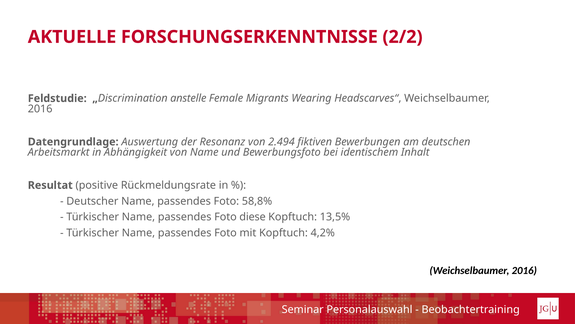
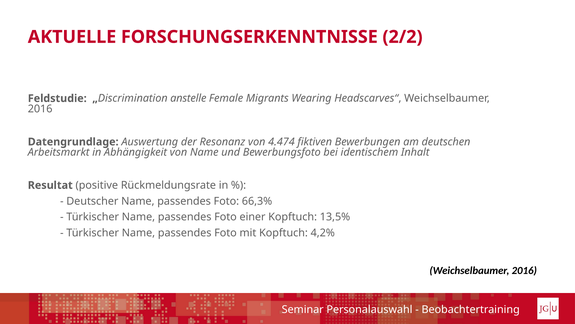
2.494: 2.494 -> 4.474 (281, 142)
58,8%: 58,8% -> 66,3% (257, 201)
diese: diese -> einer (253, 217)
